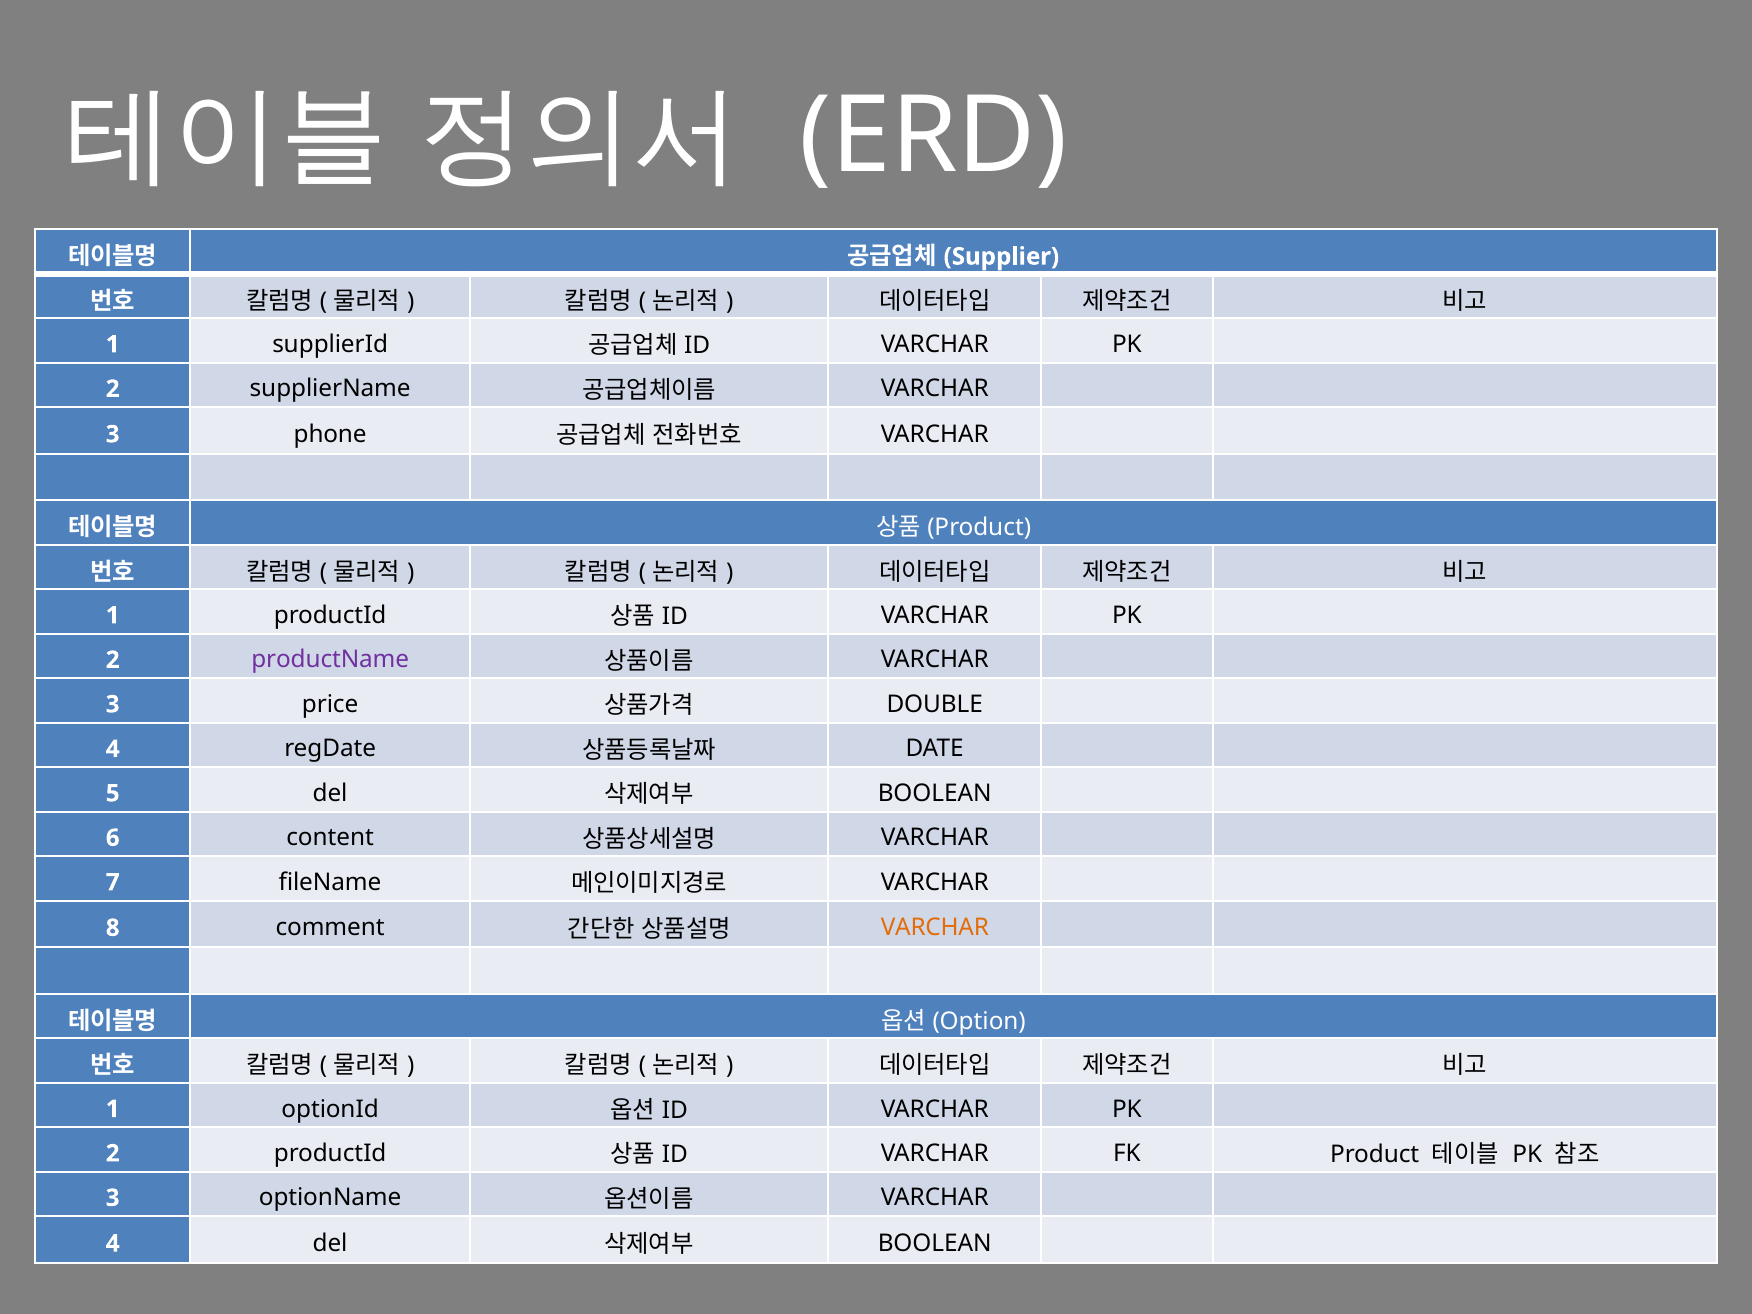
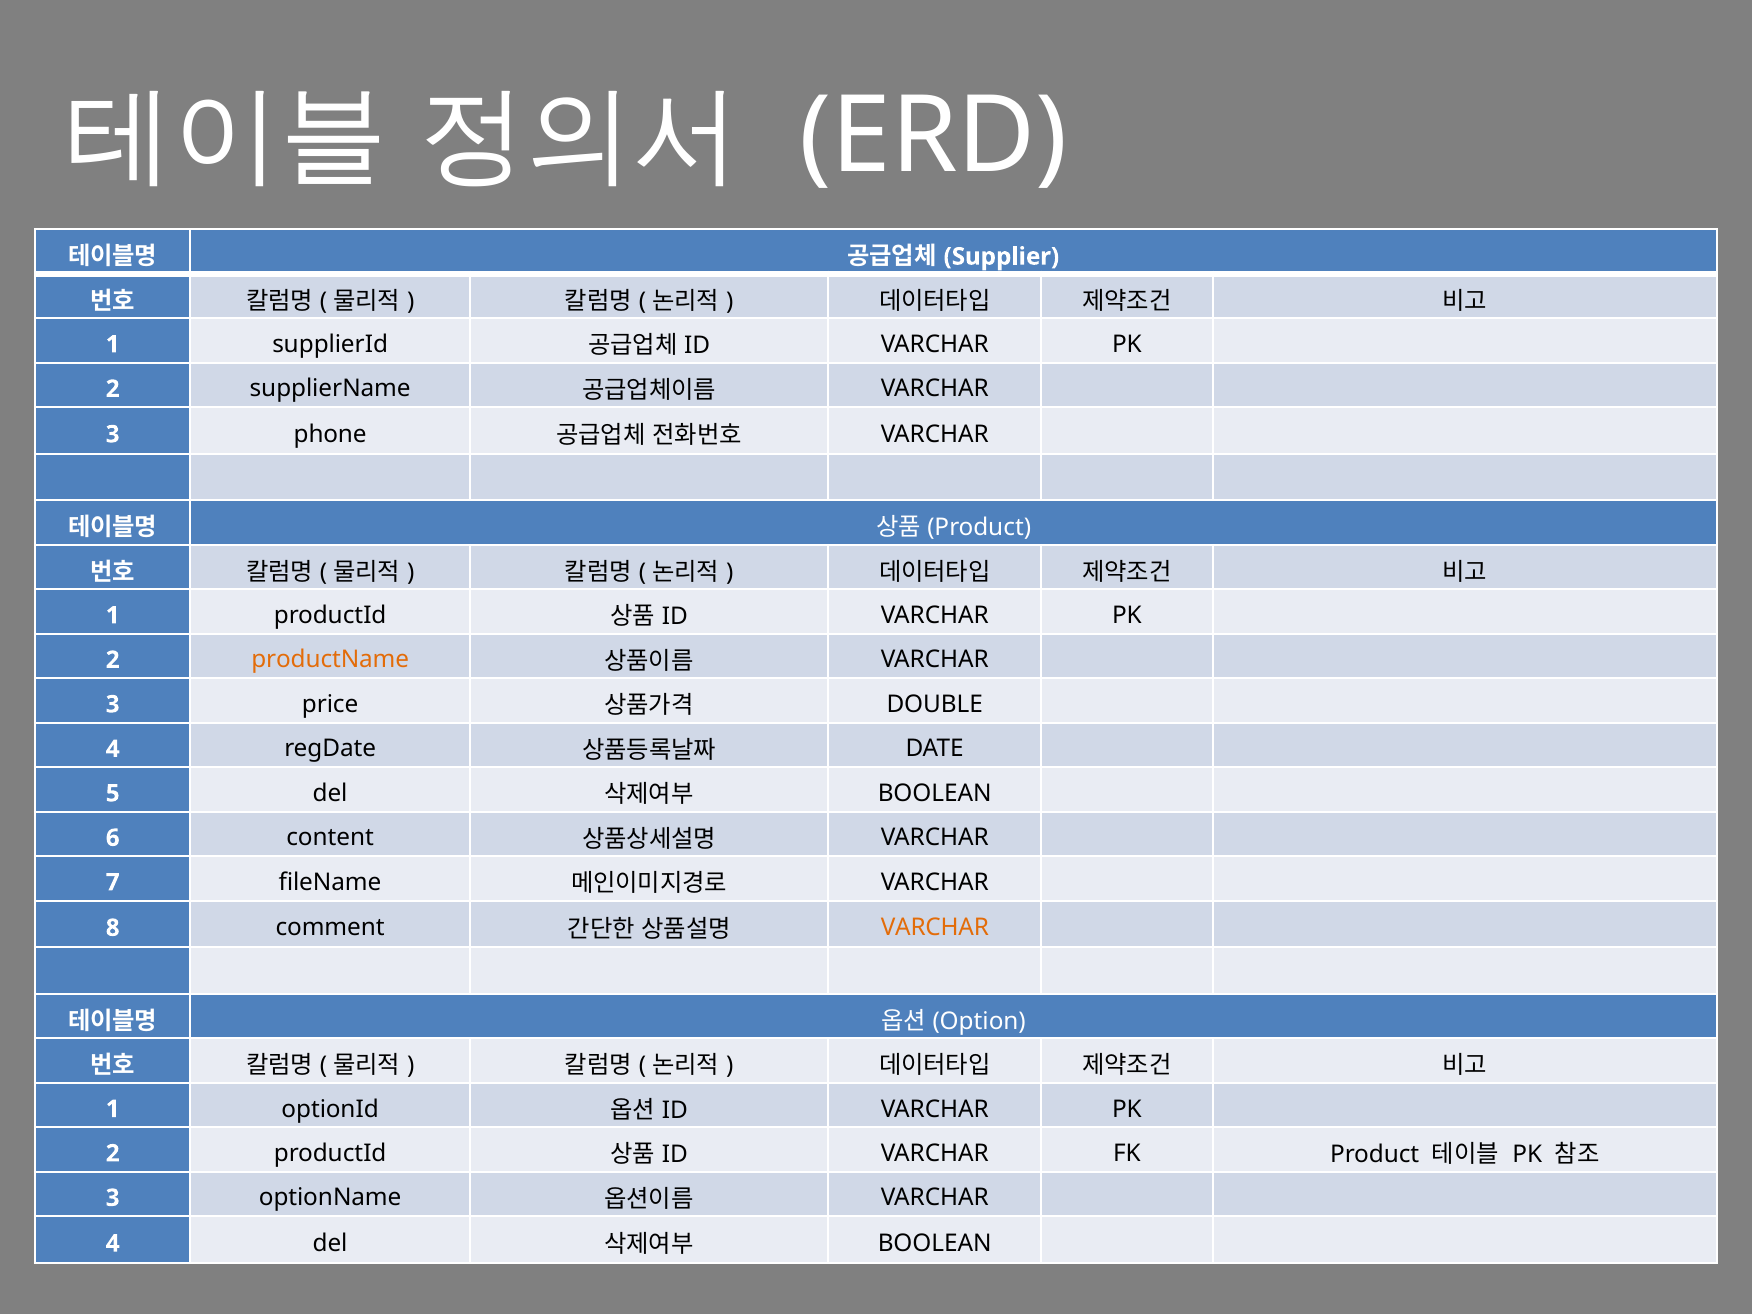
productName colour: purple -> orange (330, 660)
